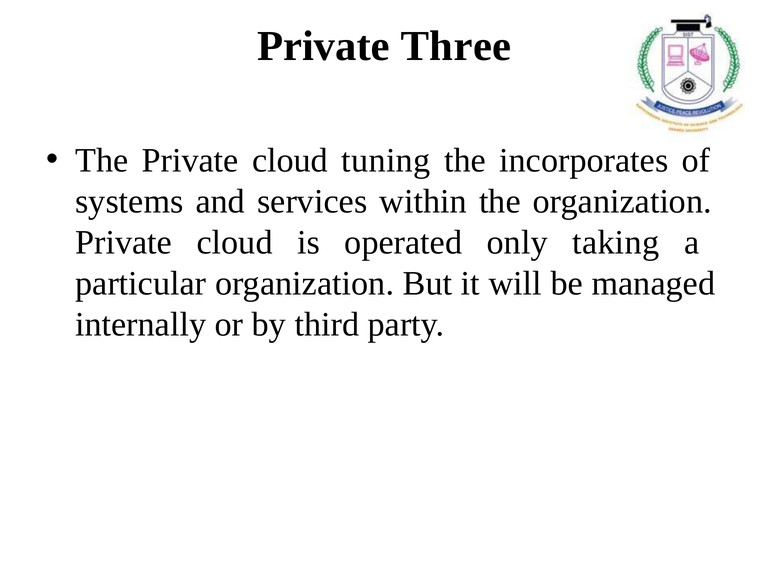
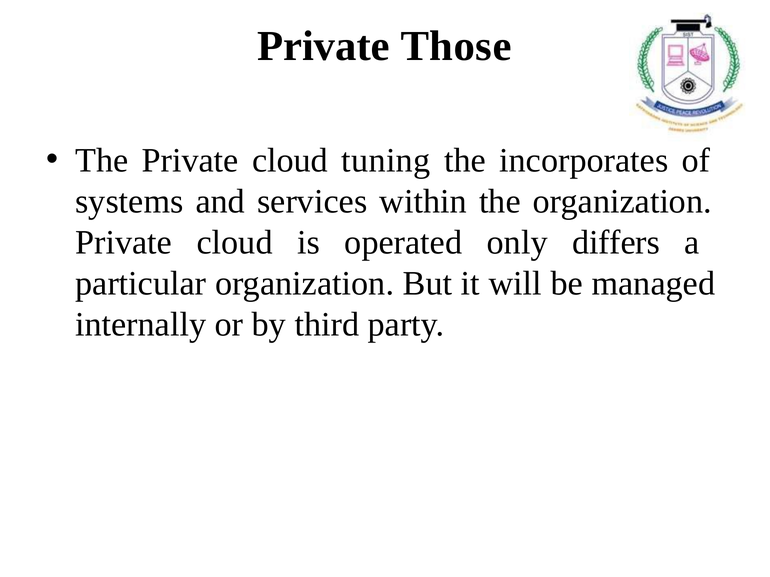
Three: Three -> Those (456, 46)
taking: taking -> differs (616, 243)
